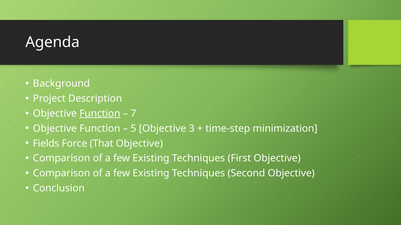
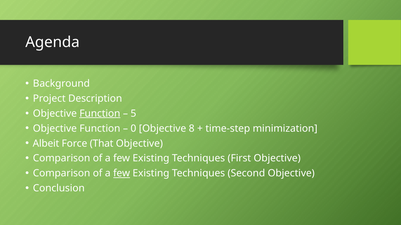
7: 7 -> 5 (133, 114)
5: 5 -> 0 (133, 129)
3: 3 -> 8 (192, 129)
Fields: Fields -> Albeit (46, 144)
few underline: none -> present (122, 174)
